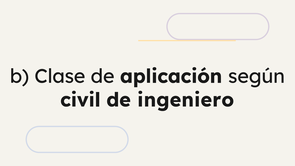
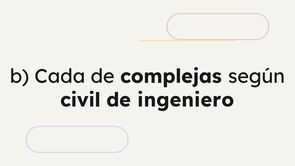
Clase: Clase -> Cada (60, 76)
aplicación: aplicación -> complejas (171, 76)
